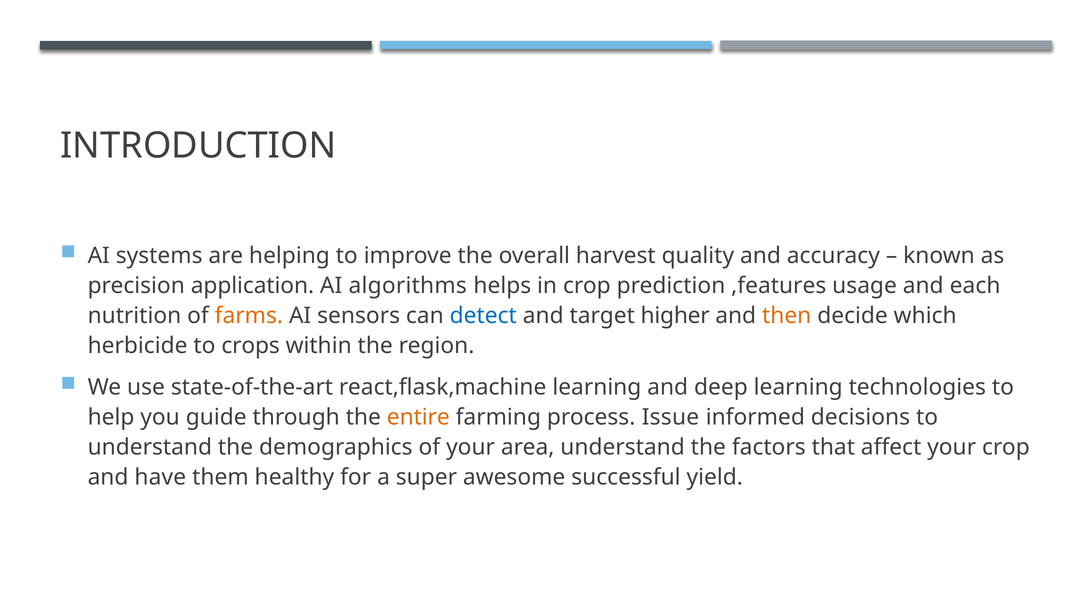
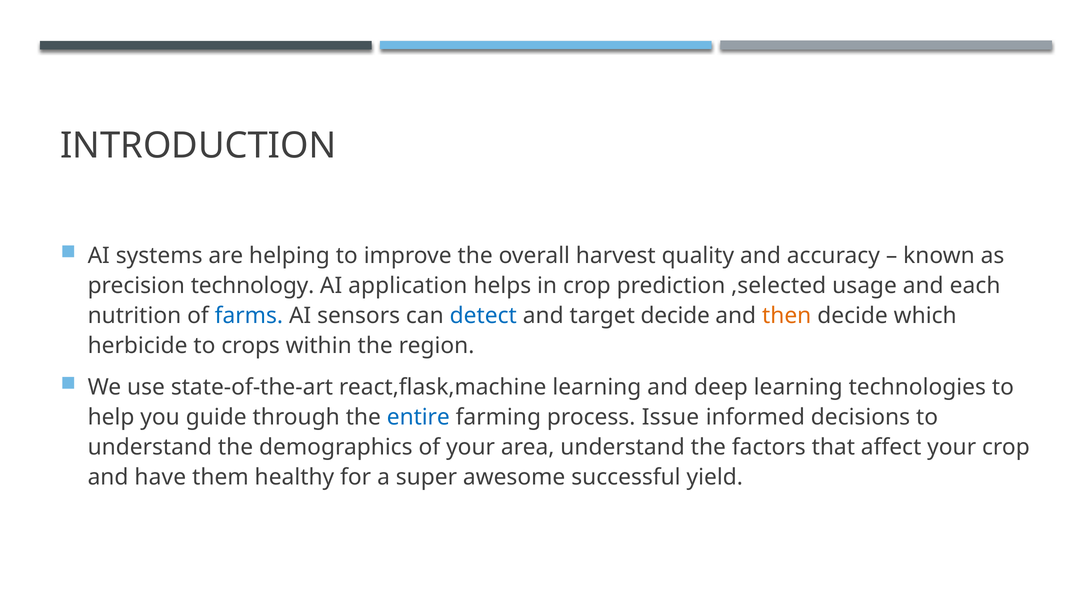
application: application -> technology (253, 286)
algorithms: algorithms -> application (408, 286)
,features: ,features -> ,selected (779, 286)
farms colour: orange -> blue (249, 316)
target higher: higher -> decide (675, 316)
entire colour: orange -> blue (418, 417)
